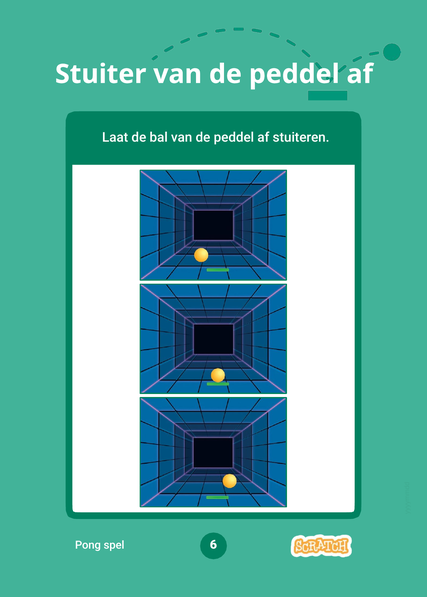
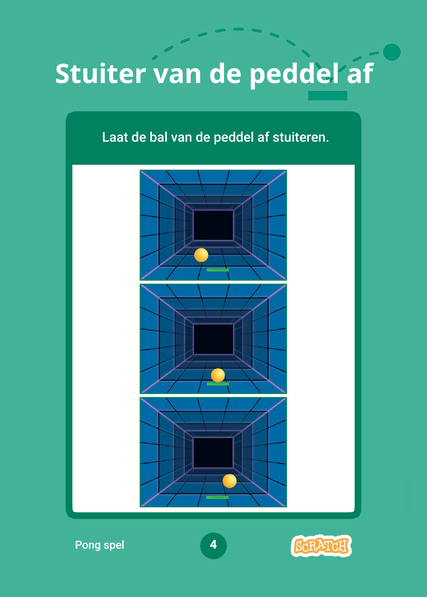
6: 6 -> 4 (213, 545)
